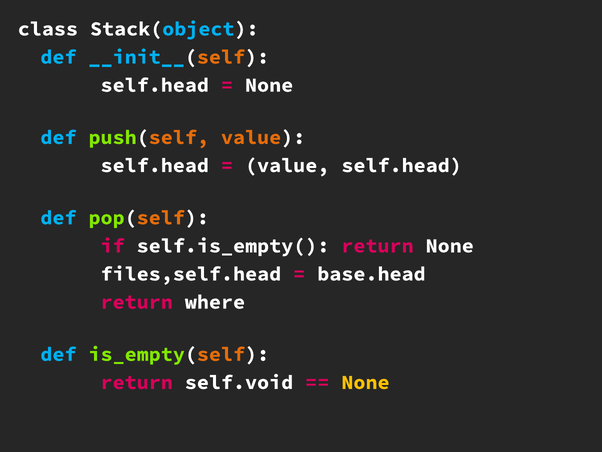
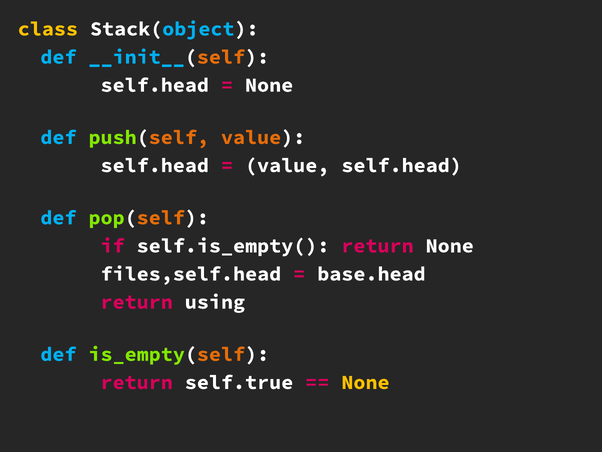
class colour: white -> yellow (48, 29)
where: where -> using (215, 302)
self.void: self.void -> self.true (239, 382)
